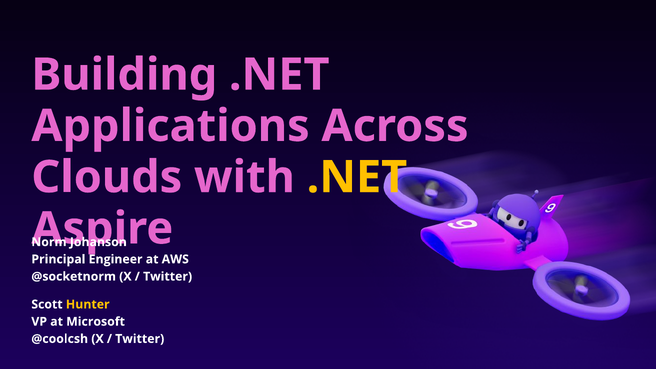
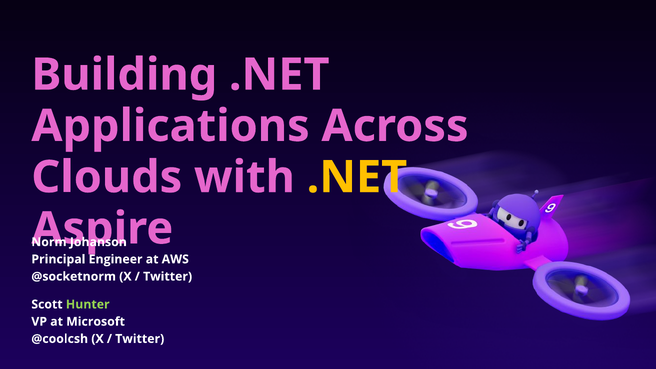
Hunter colour: yellow -> light green (88, 304)
